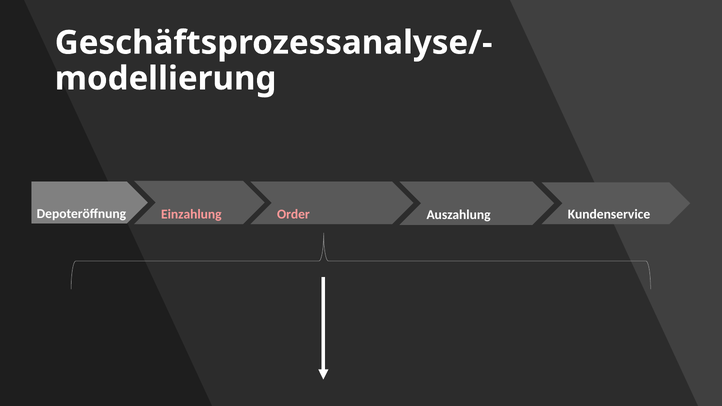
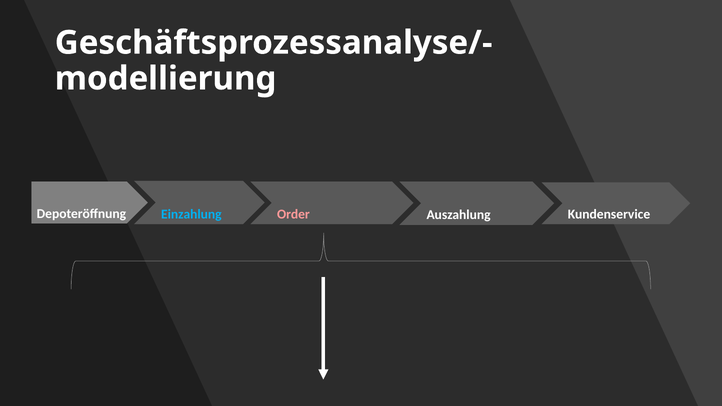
Einzahlung colour: pink -> light blue (191, 214)
